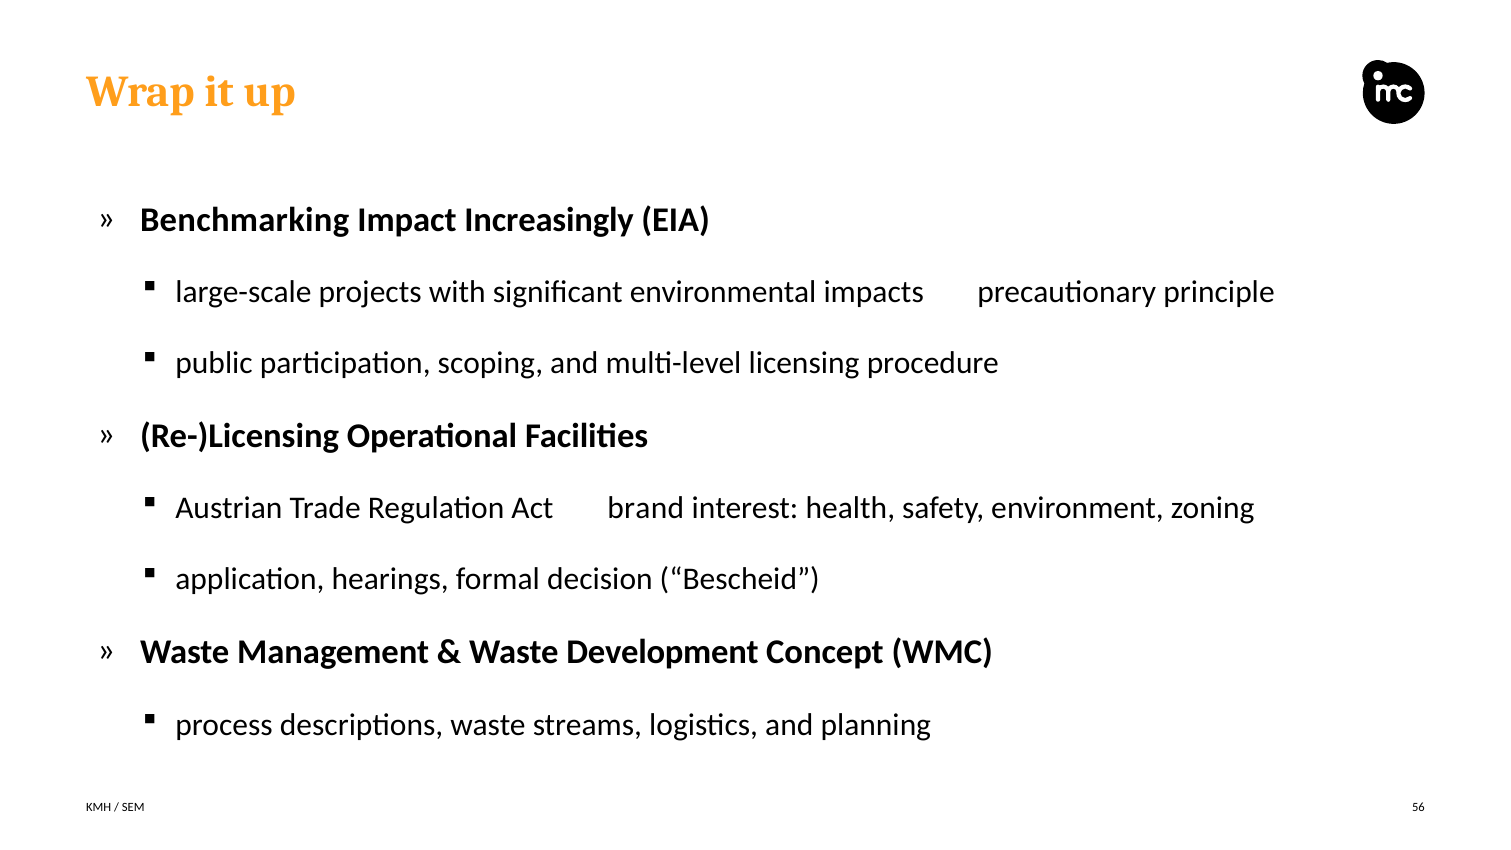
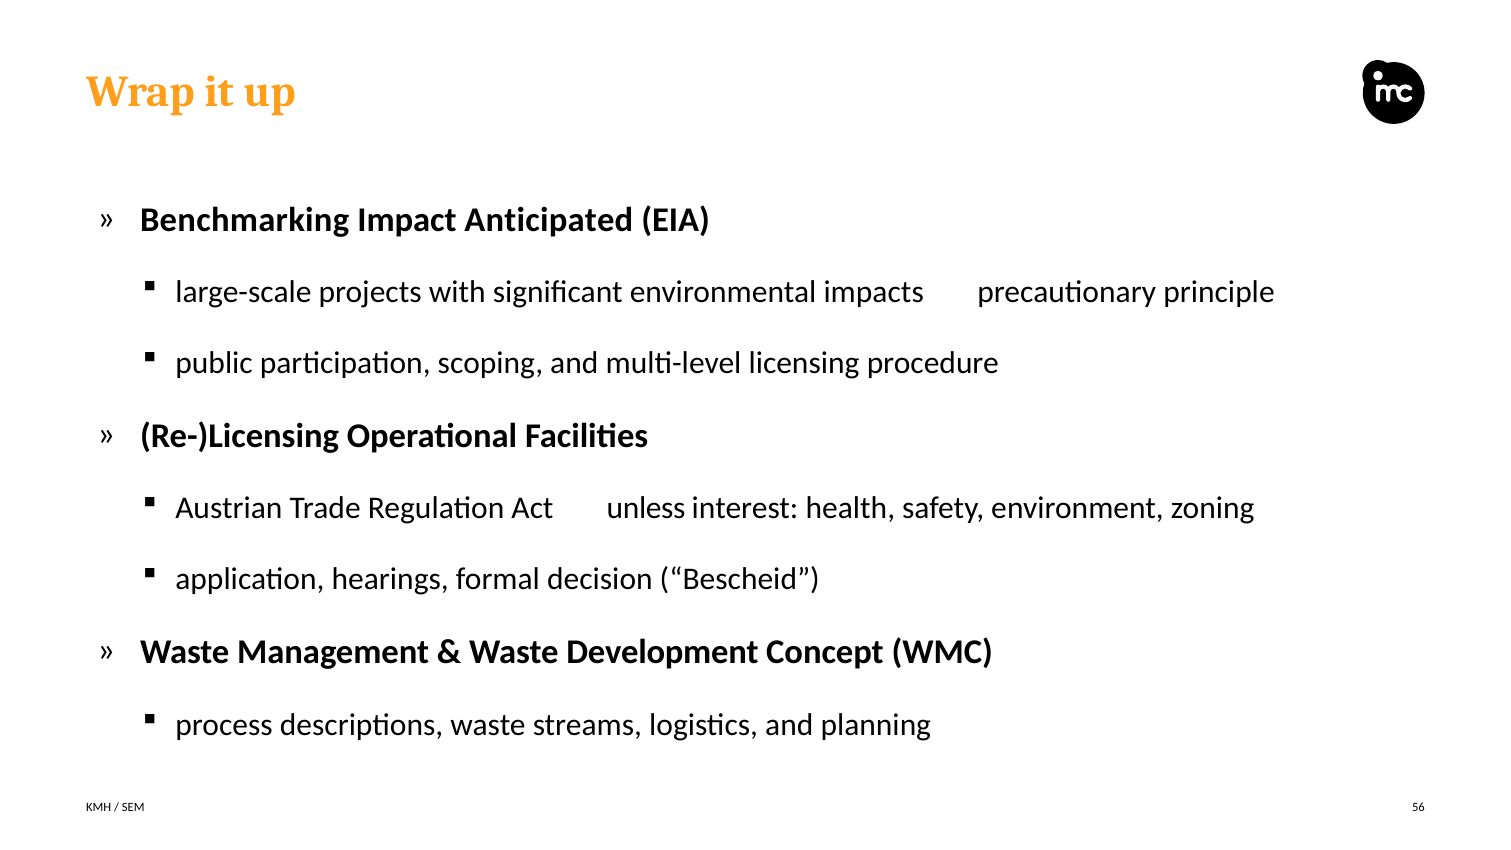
Increasingly: Increasingly -> Anticipated (549, 220)
brand: brand -> unless (646, 509)
